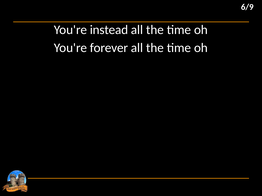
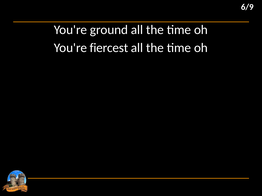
instead: instead -> ground (109, 30)
forever: forever -> fiercest (109, 48)
